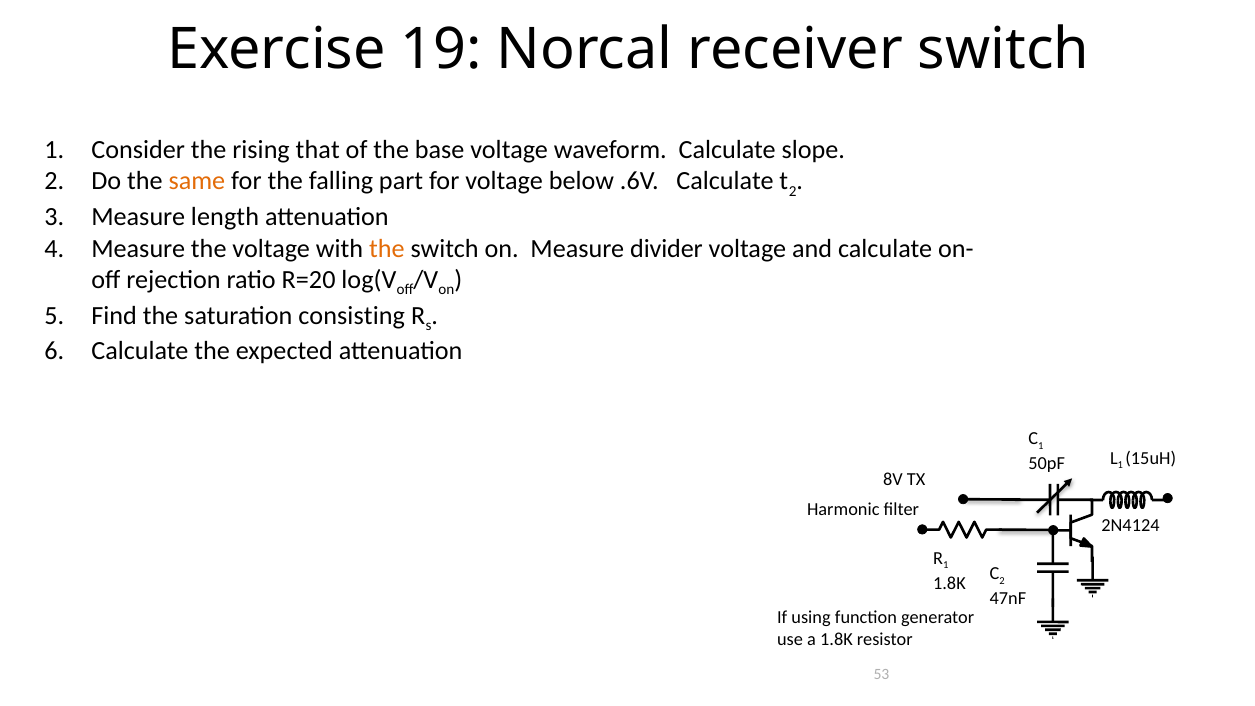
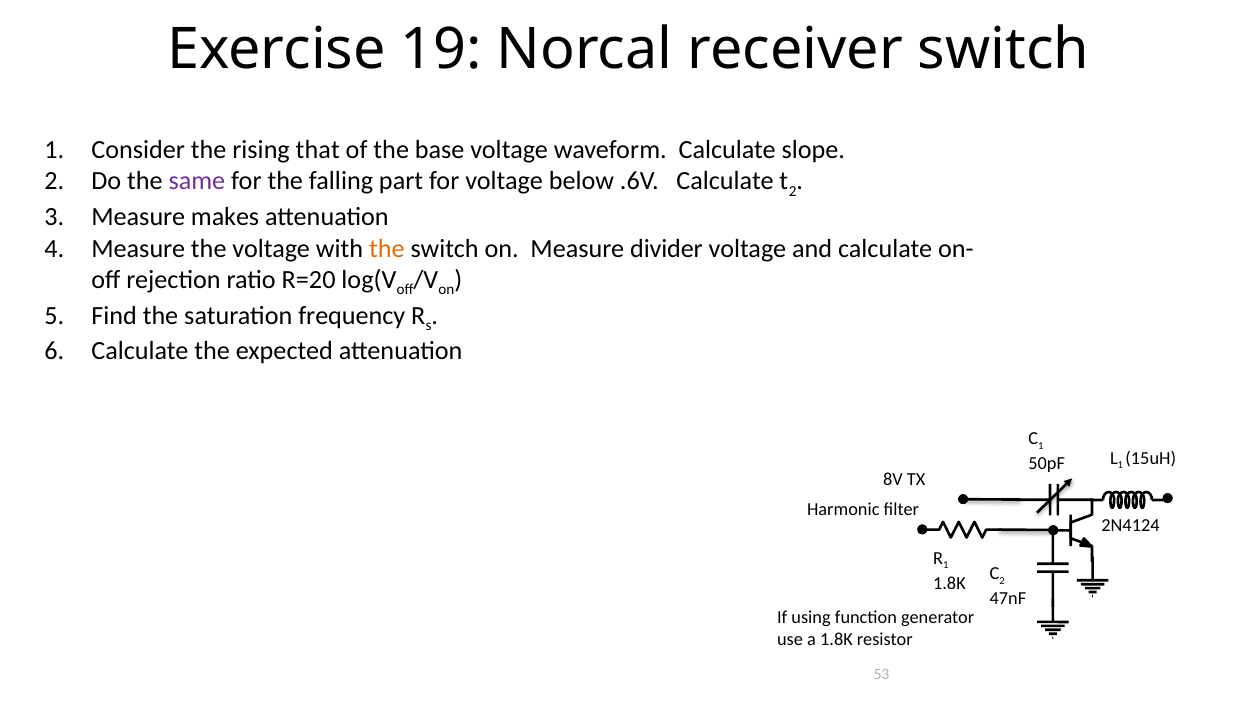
same colour: orange -> purple (197, 181)
length: length -> makes (225, 217)
consisting: consisting -> frequency (352, 315)
